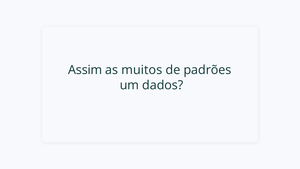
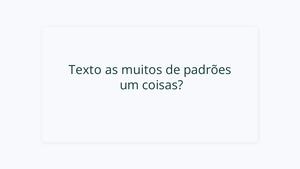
Assim: Assim -> Texto (85, 70)
dados: dados -> coisas (163, 85)
